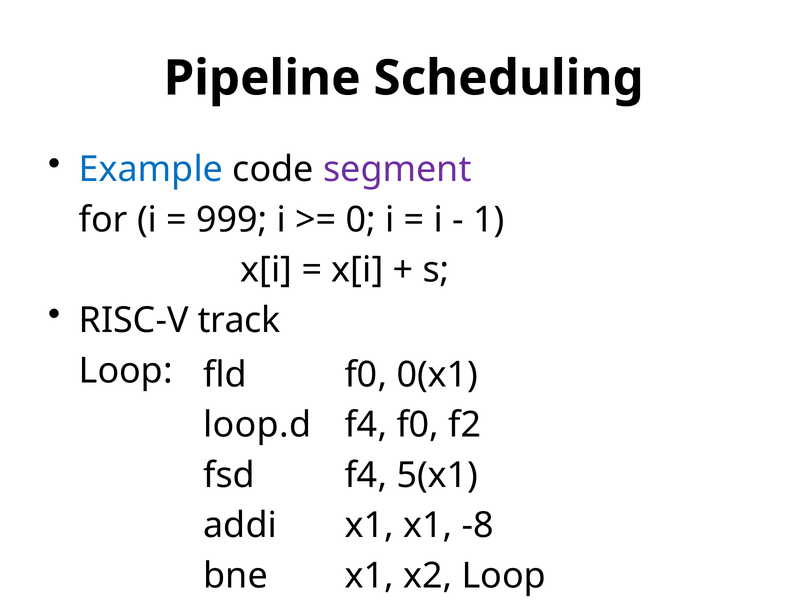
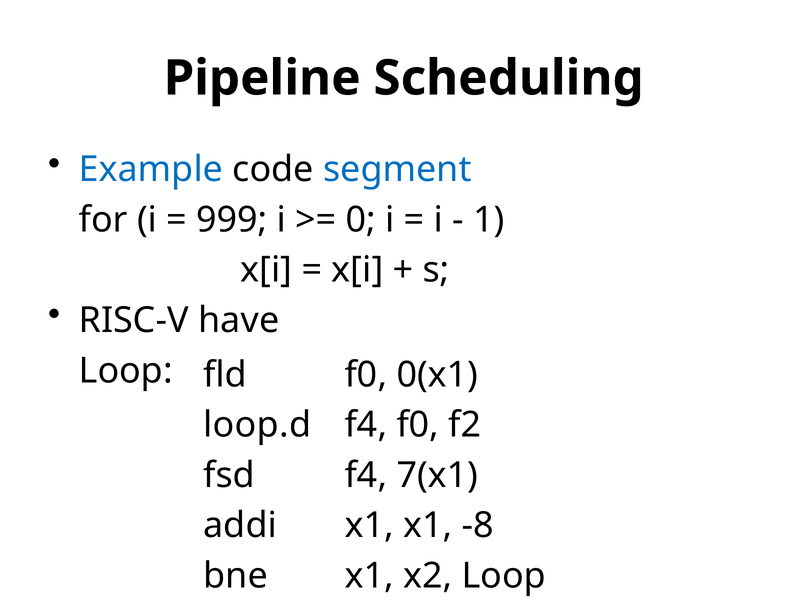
segment colour: purple -> blue (397, 170)
track: track -> have (239, 320)
5(x1: 5(x1 -> 7(x1 (437, 475)
